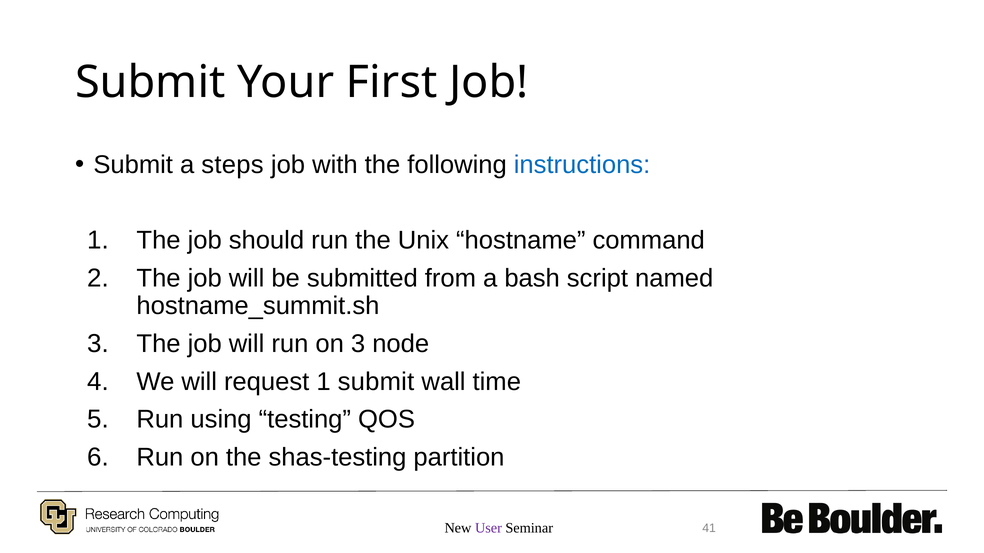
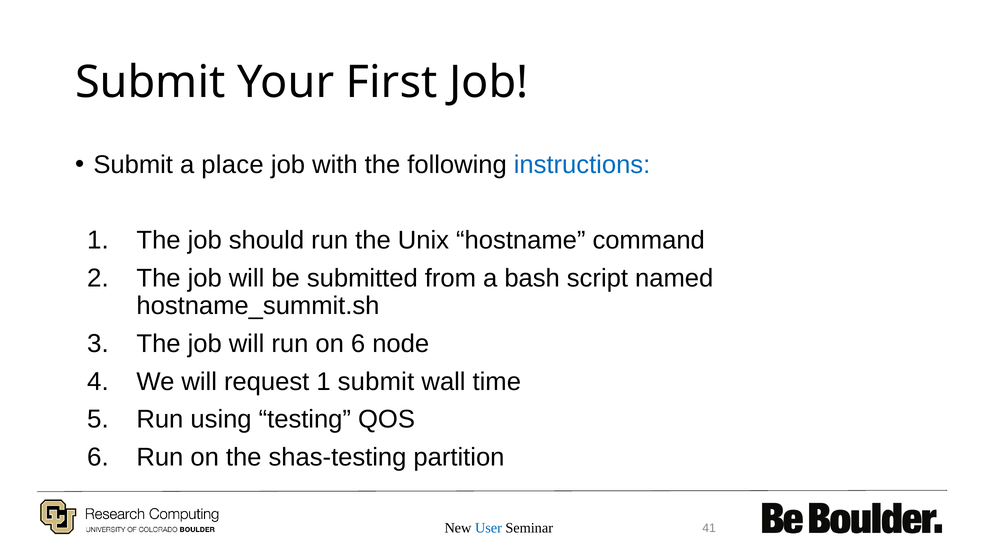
steps: steps -> place (232, 165)
on 3: 3 -> 6 (358, 344)
User colour: purple -> blue (488, 529)
